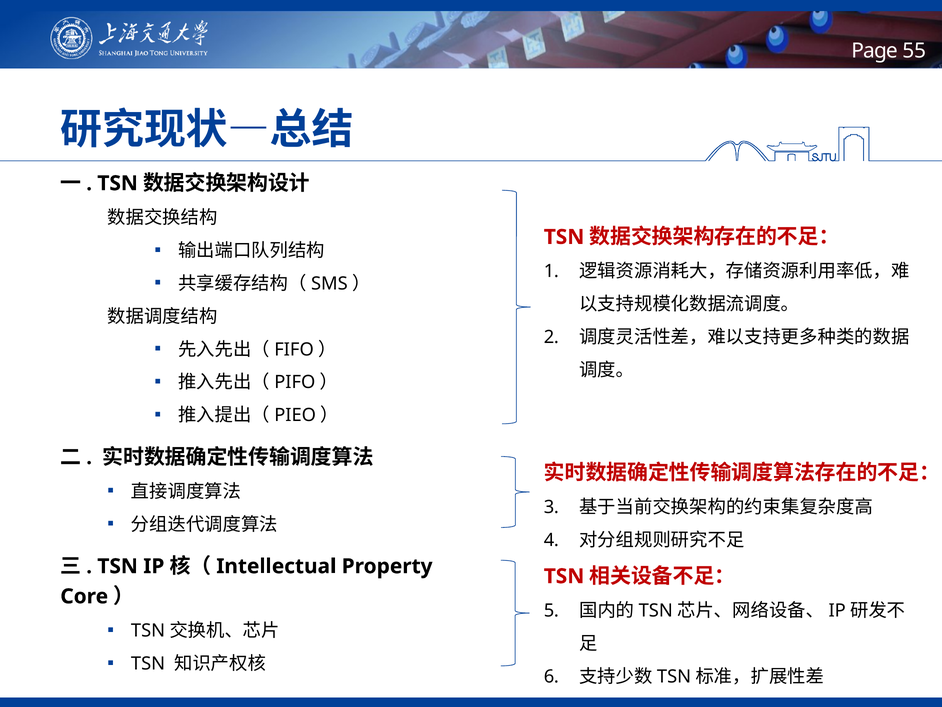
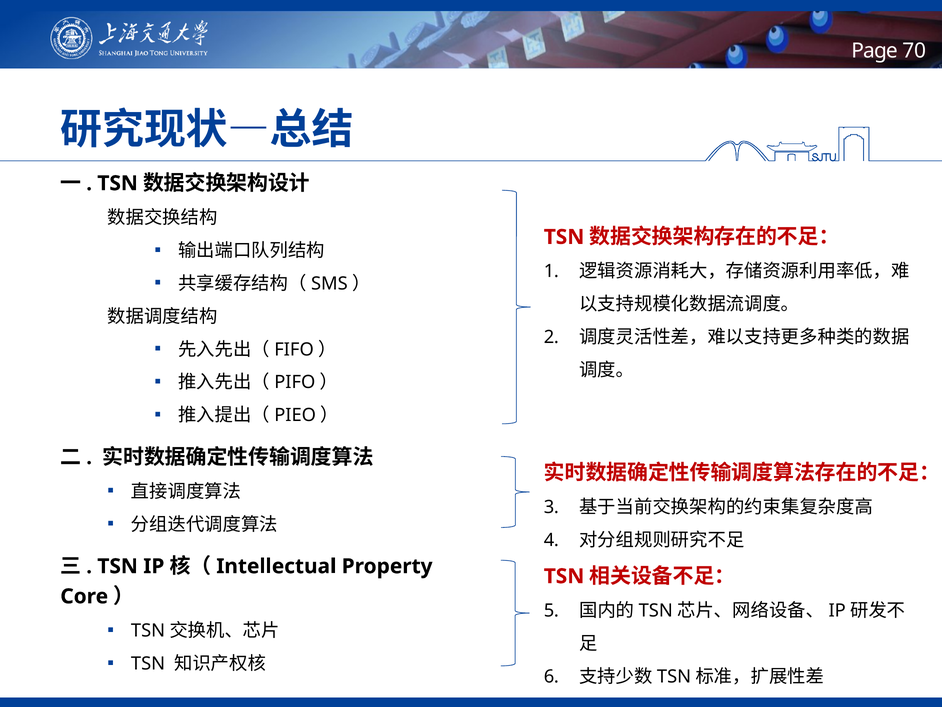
55: 55 -> 70 (914, 51)
